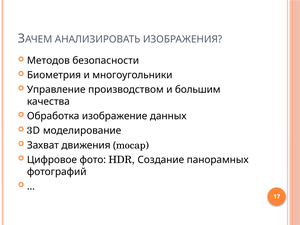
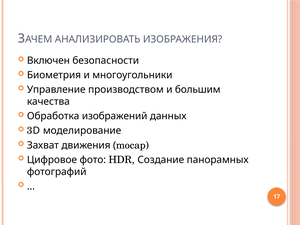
Методов: Методов -> Включен (48, 61)
изображение: изображение -> изображений (115, 116)
